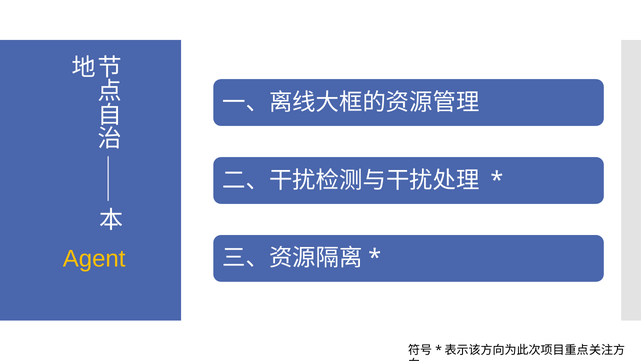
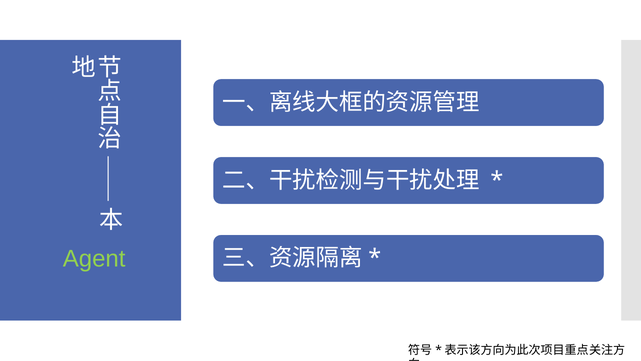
Agent colour: yellow -> light green (94, 258)
